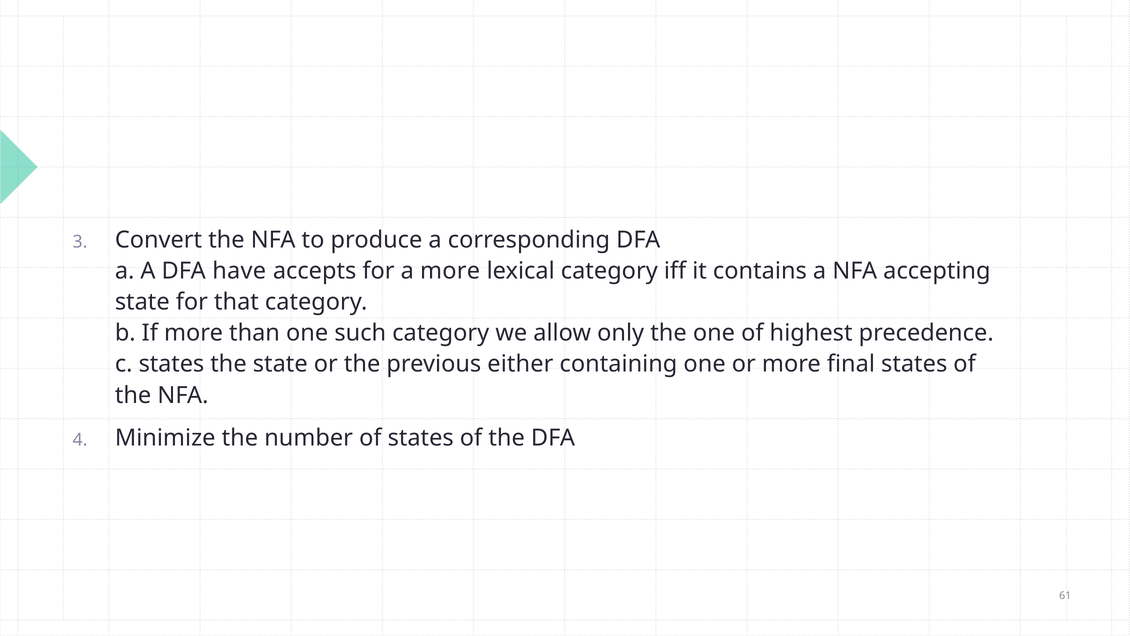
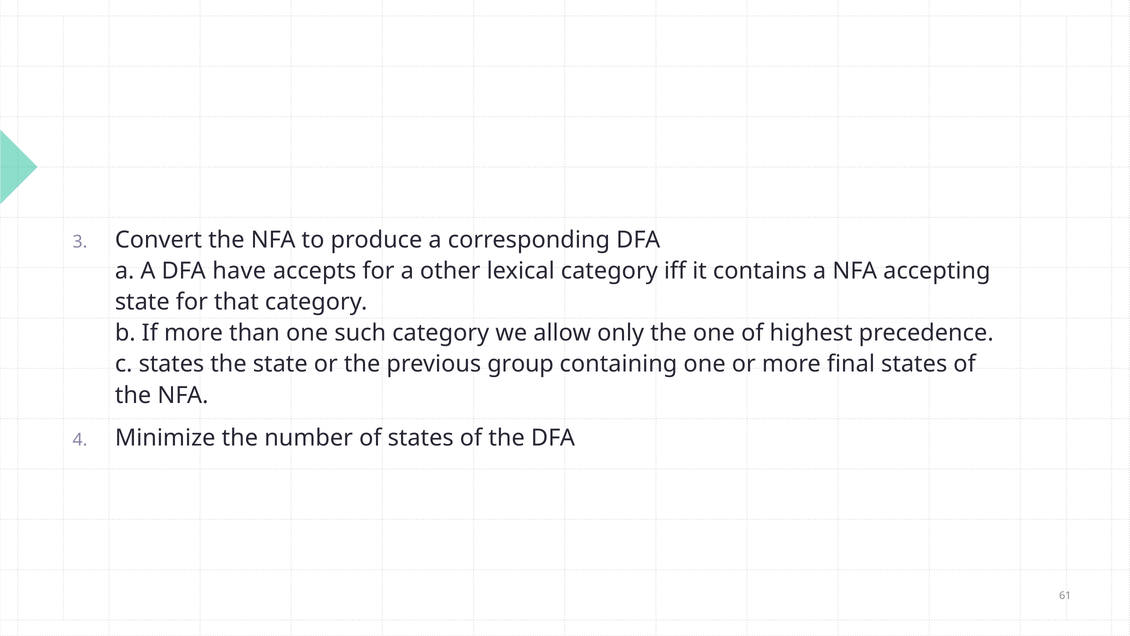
a more: more -> other (450, 271)
either: either -> group (521, 364)
